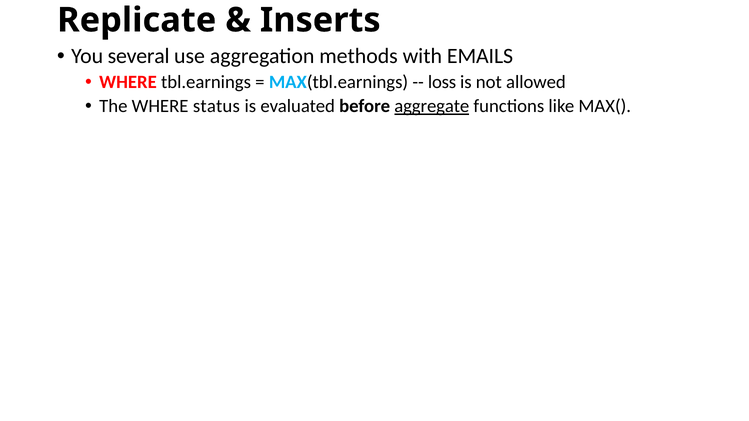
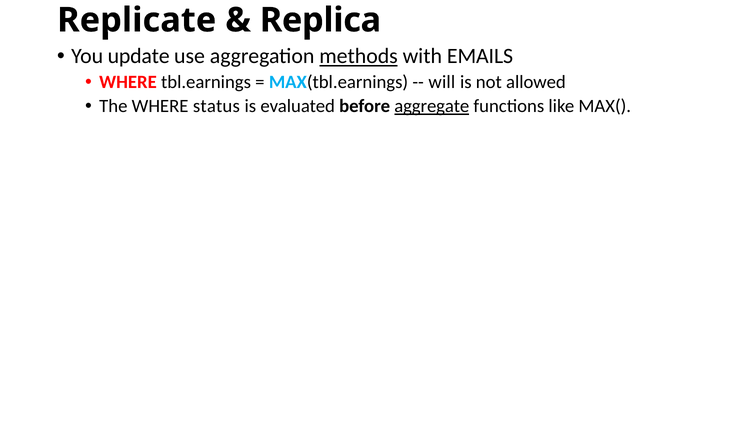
Inserts: Inserts -> Replica (320, 20)
several: several -> update (139, 56)
methods underline: none -> present (359, 56)
loss: loss -> will (442, 82)
